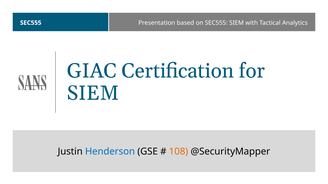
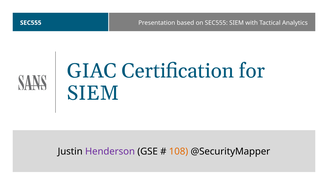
Henderson colour: blue -> purple (110, 152)
